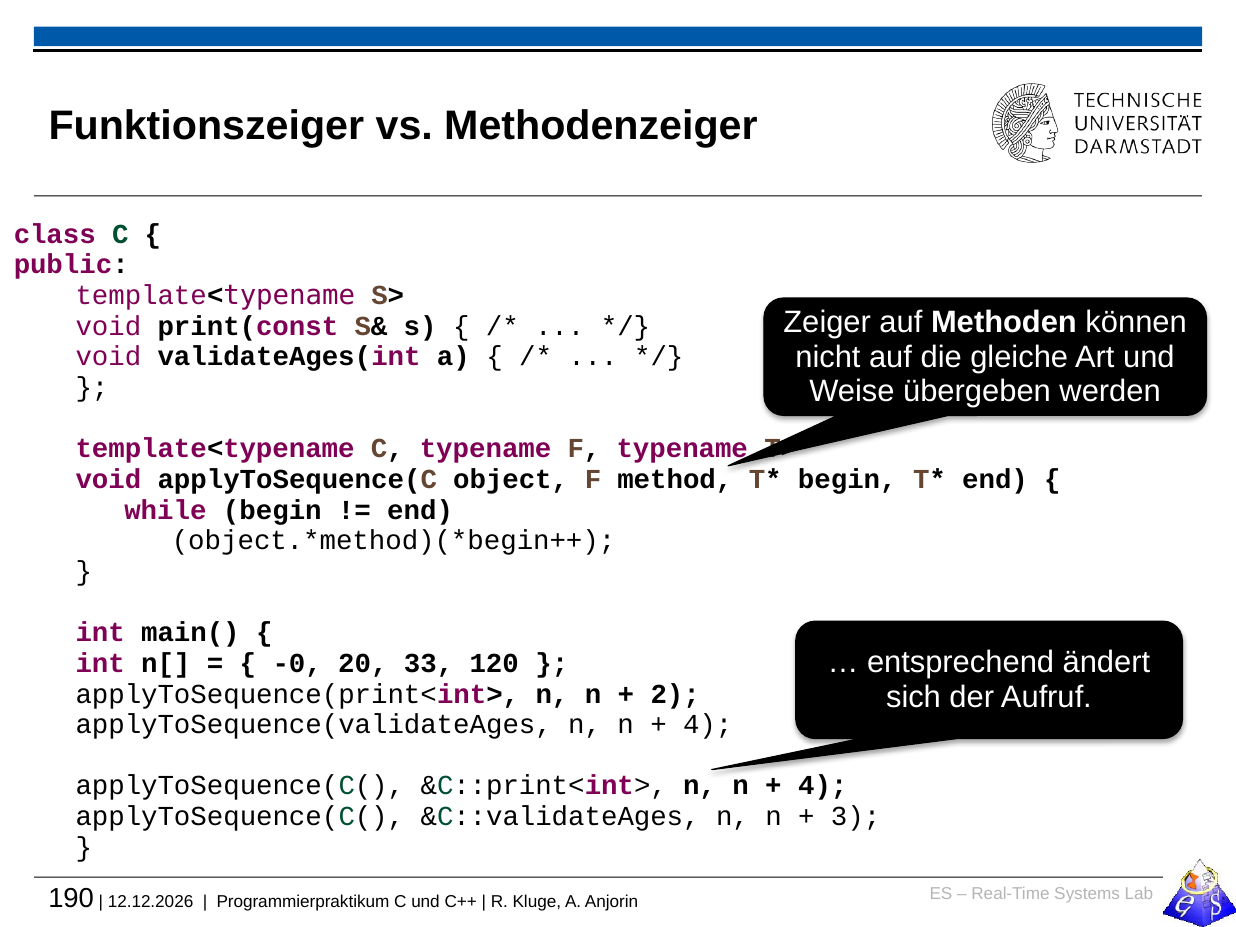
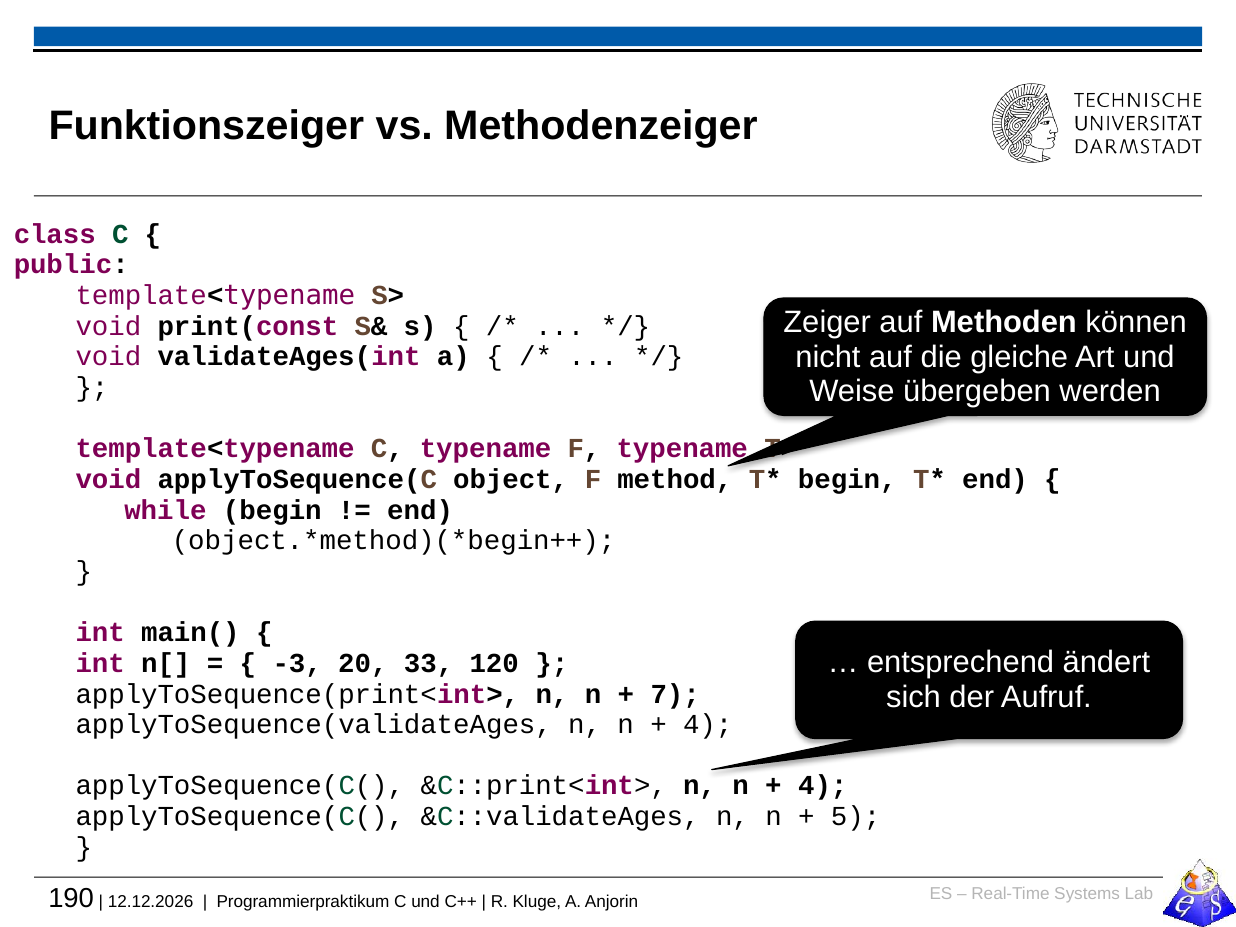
-0: -0 -> -3 (297, 663)
2: 2 -> 7 (675, 694)
3: 3 -> 5 (856, 817)
